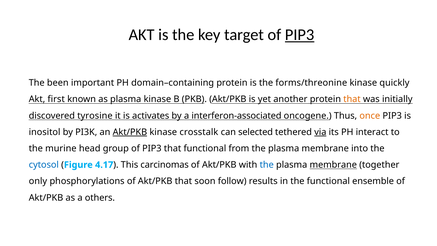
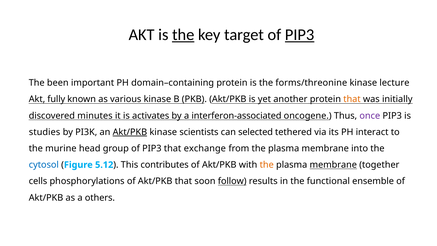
the underline: none -> present (183, 35)
quickly: quickly -> lecture (394, 83)
first: first -> fully (56, 99)
as plasma: plasma -> various (126, 99)
tyrosine: tyrosine -> minutes (95, 116)
once colour: orange -> purple (370, 116)
inositol: inositol -> studies (45, 132)
crosstalk: crosstalk -> scientists (199, 132)
via underline: present -> none (320, 132)
that functional: functional -> exchange (205, 148)
4.17: 4.17 -> 5.12 (104, 165)
carcinomas: carcinomas -> contributes (165, 165)
the colour: blue -> orange (267, 165)
only: only -> cells (38, 181)
follow underline: none -> present (232, 181)
